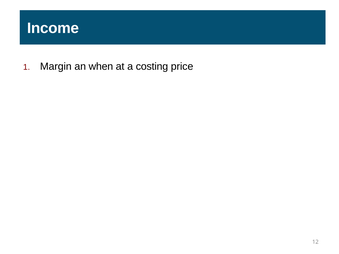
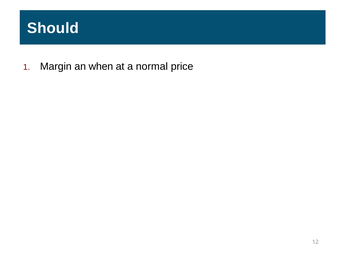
Income: Income -> Should (53, 28)
costing: costing -> normal (152, 67)
